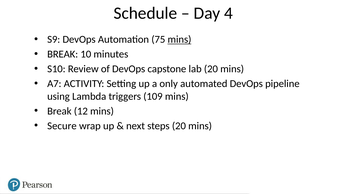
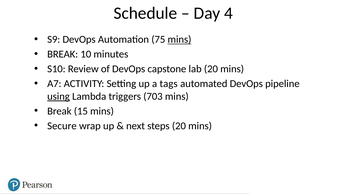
only: only -> tags (169, 84)
using underline: none -> present (58, 97)
109: 109 -> 703 (153, 97)
12: 12 -> 15 (81, 111)
